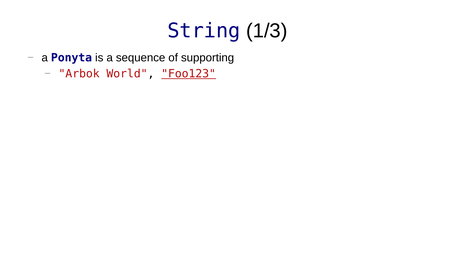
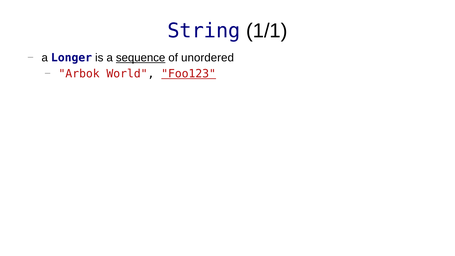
1/3: 1/3 -> 1/1 (267, 31)
Ponyta: Ponyta -> Longer (72, 58)
sequence underline: none -> present (141, 58)
supporting: supporting -> unordered (208, 58)
